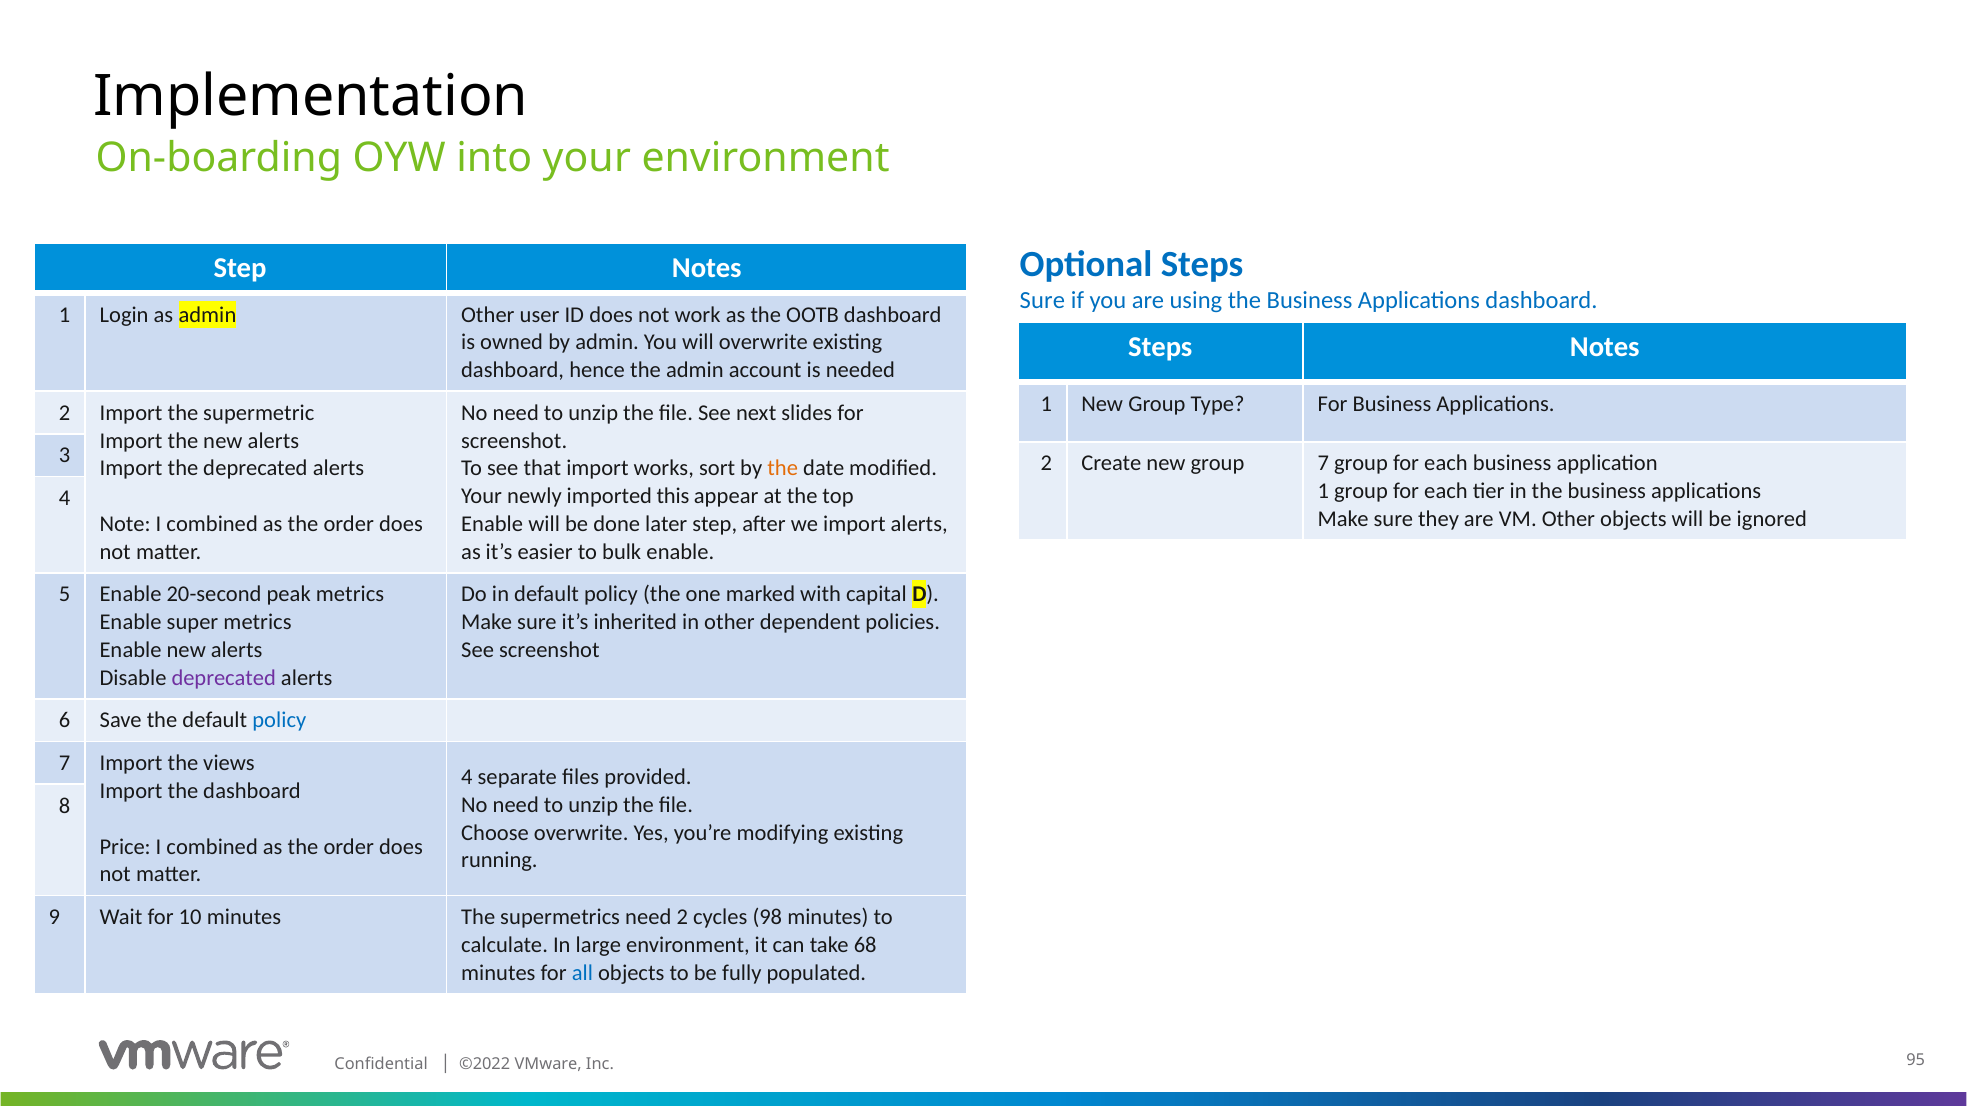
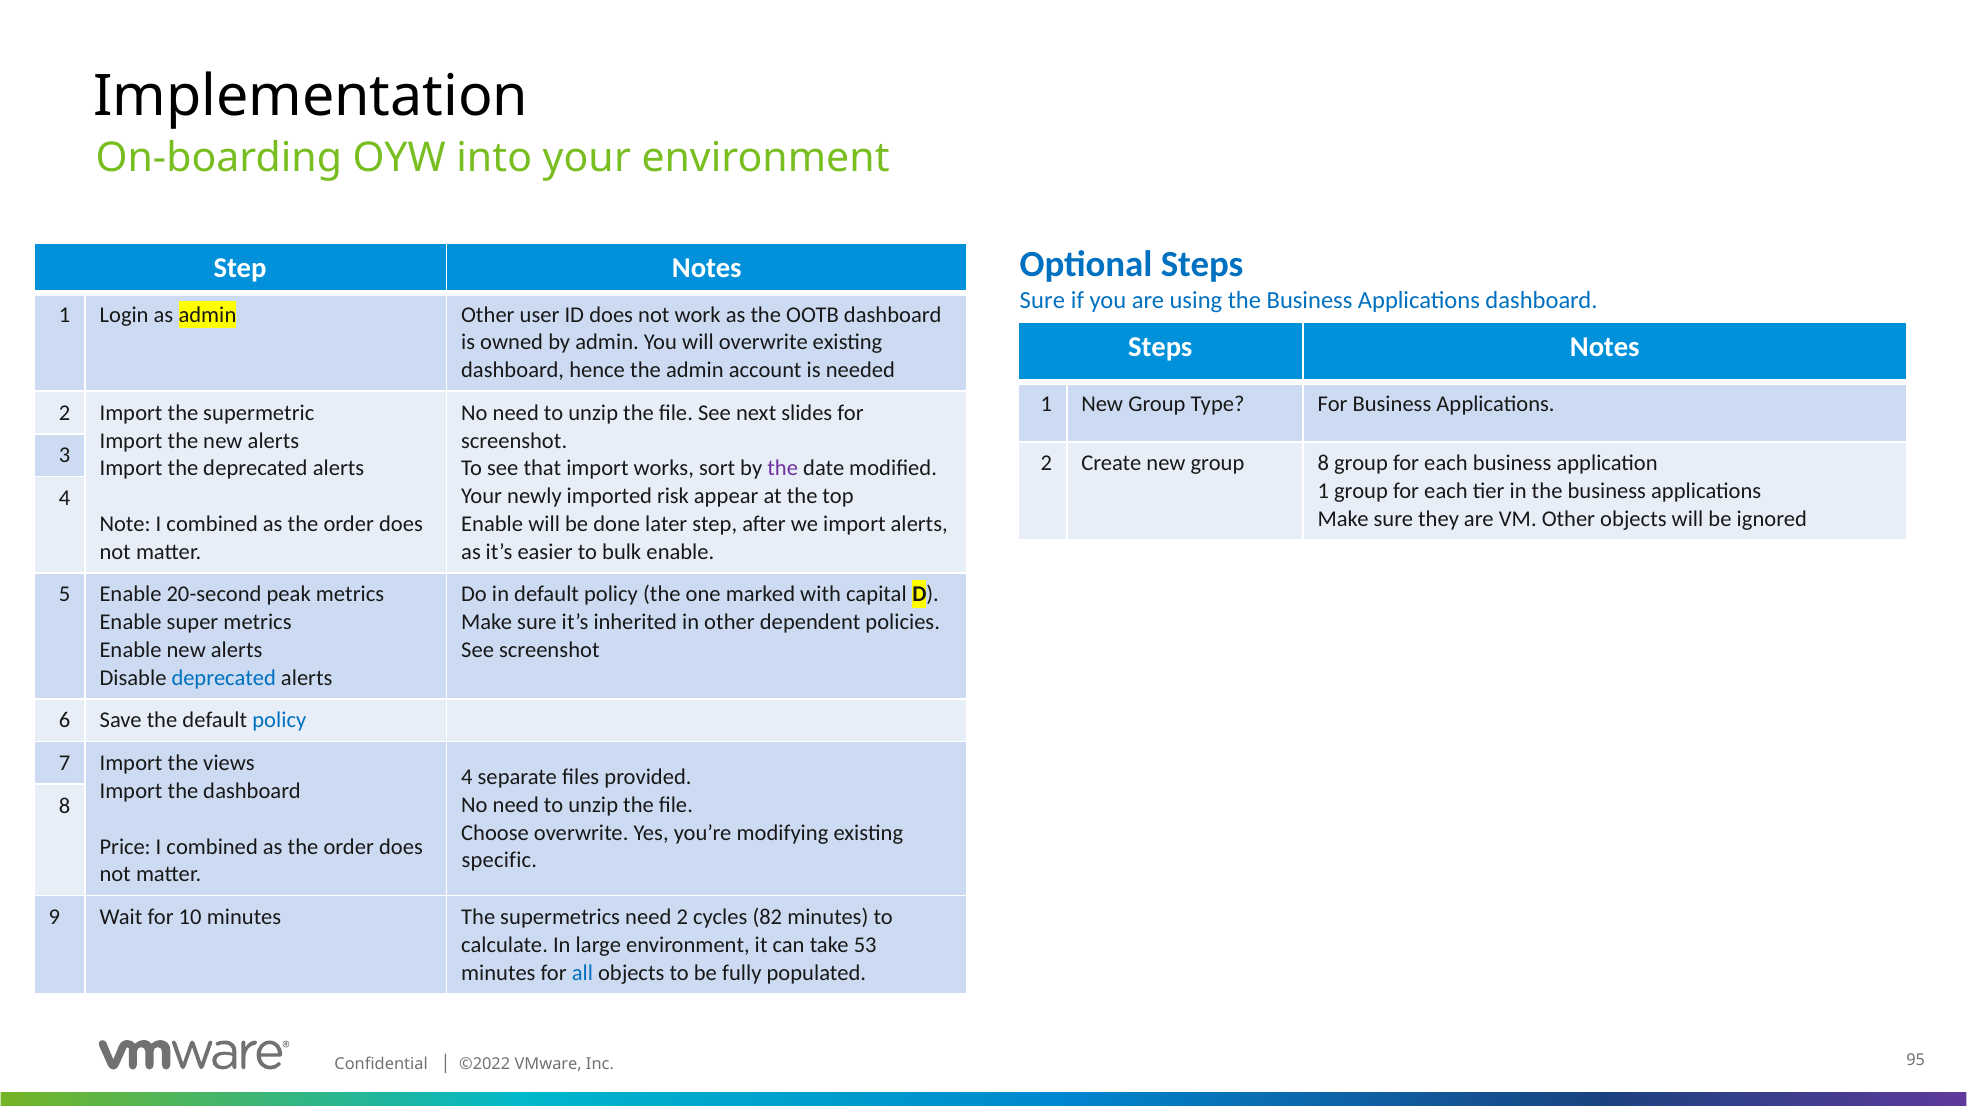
group 7: 7 -> 8 (1323, 464)
the colour: orange -> purple (783, 469)
this: this -> risk (673, 496)
deprecated colour: purple -> blue (224, 678)
running: running -> specific (499, 861)
98: 98 -> 82 (767, 917)
68: 68 -> 53 (865, 945)
